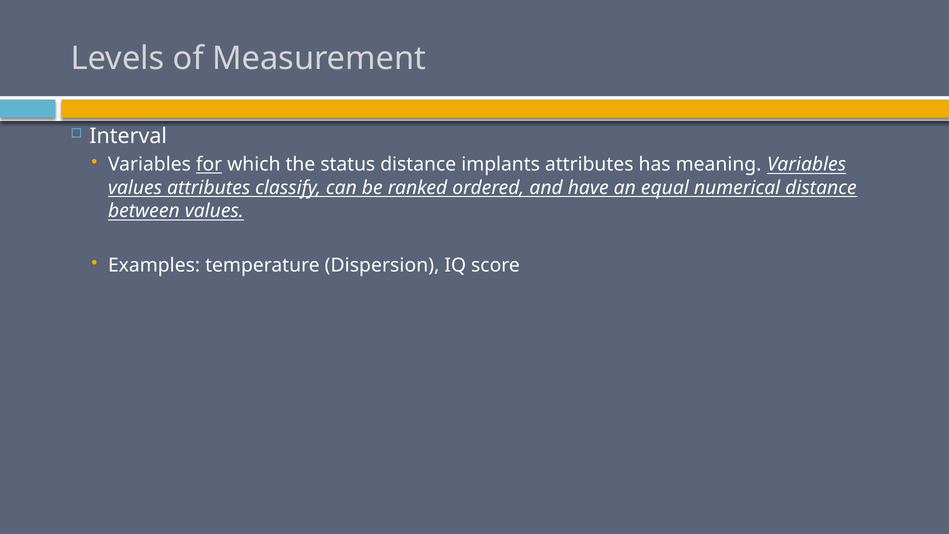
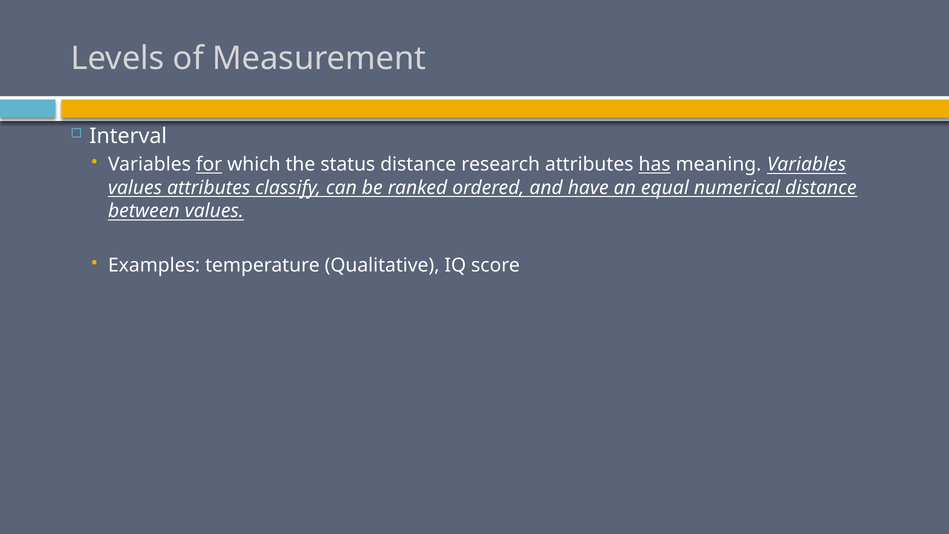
implants: implants -> research (501, 165)
has underline: none -> present (655, 165)
Dispersion: Dispersion -> Qualitative (382, 266)
